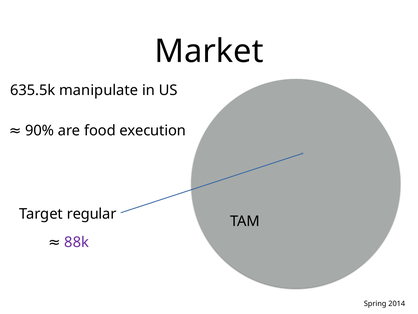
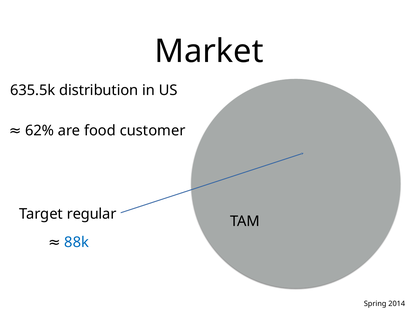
manipulate: manipulate -> distribution (99, 90)
90%: 90% -> 62% (40, 130)
execution: execution -> customer (153, 130)
88k colour: purple -> blue (77, 242)
